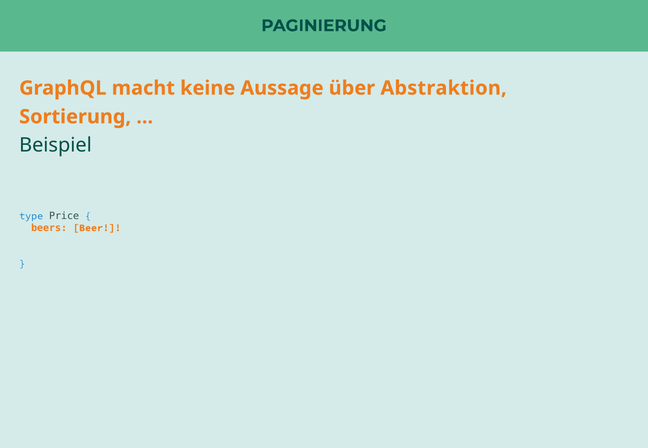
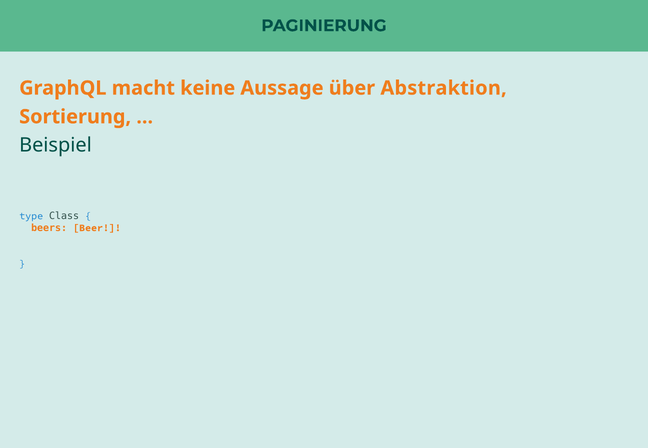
Price: Price -> Class (64, 216)
